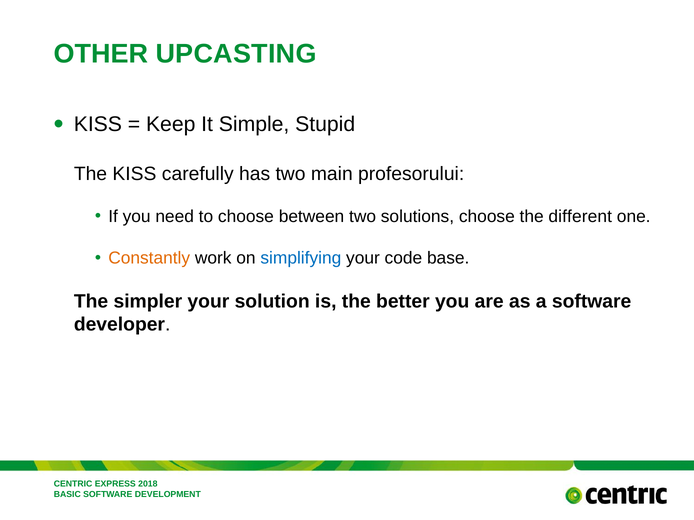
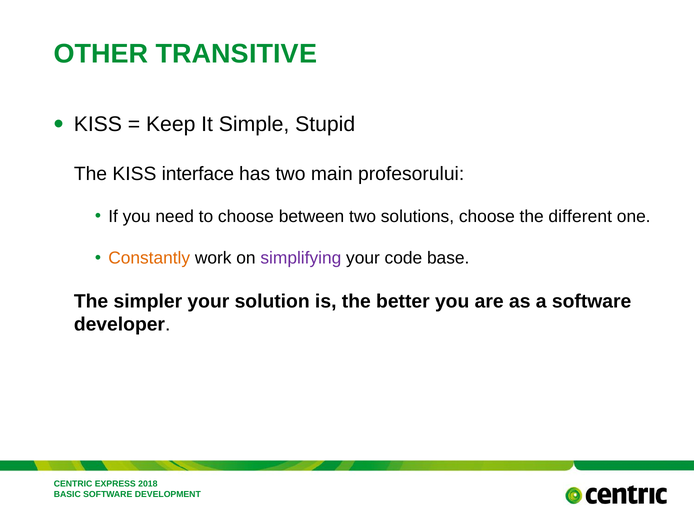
UPCASTING: UPCASTING -> TRANSITIVE (236, 54)
carefully: carefully -> interface (198, 174)
simplifying colour: blue -> purple (301, 259)
